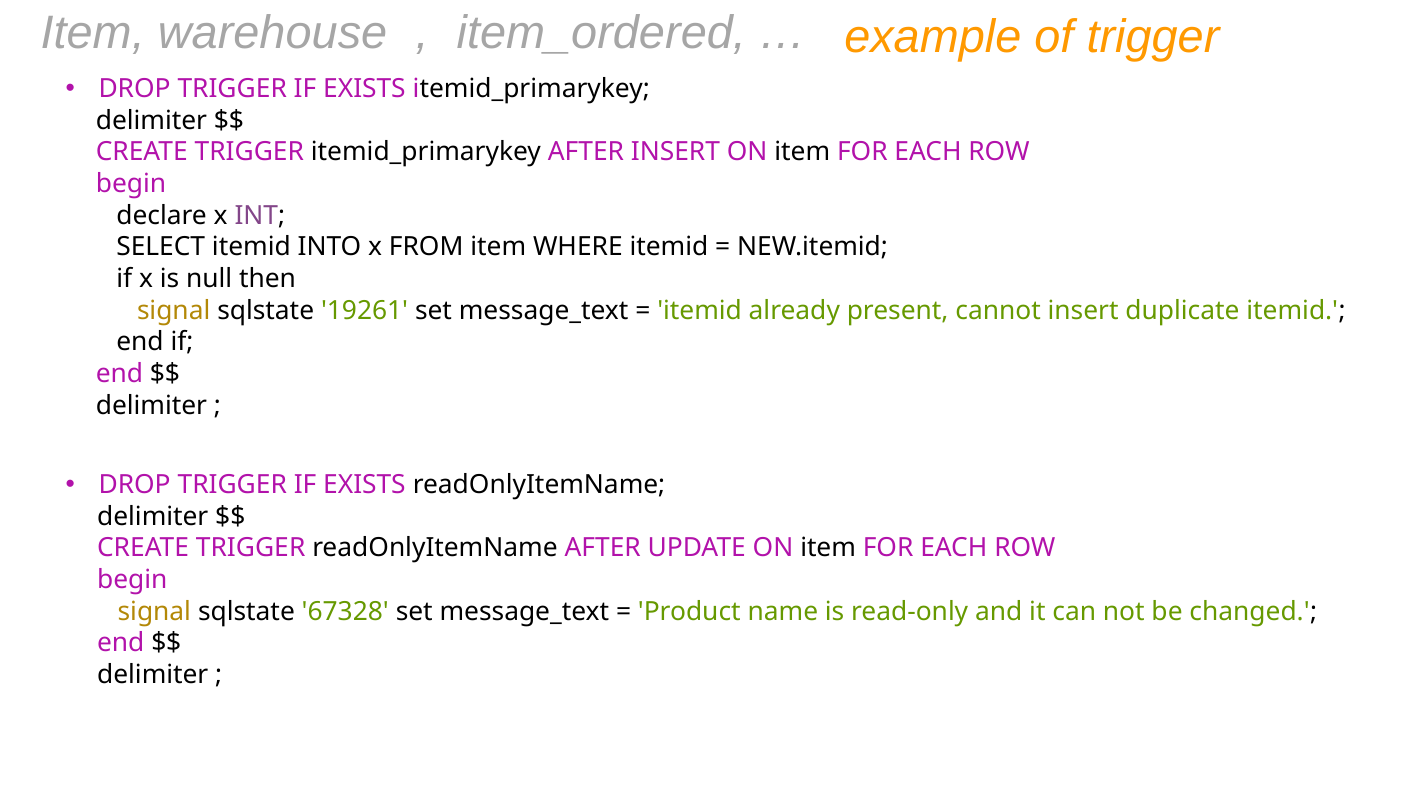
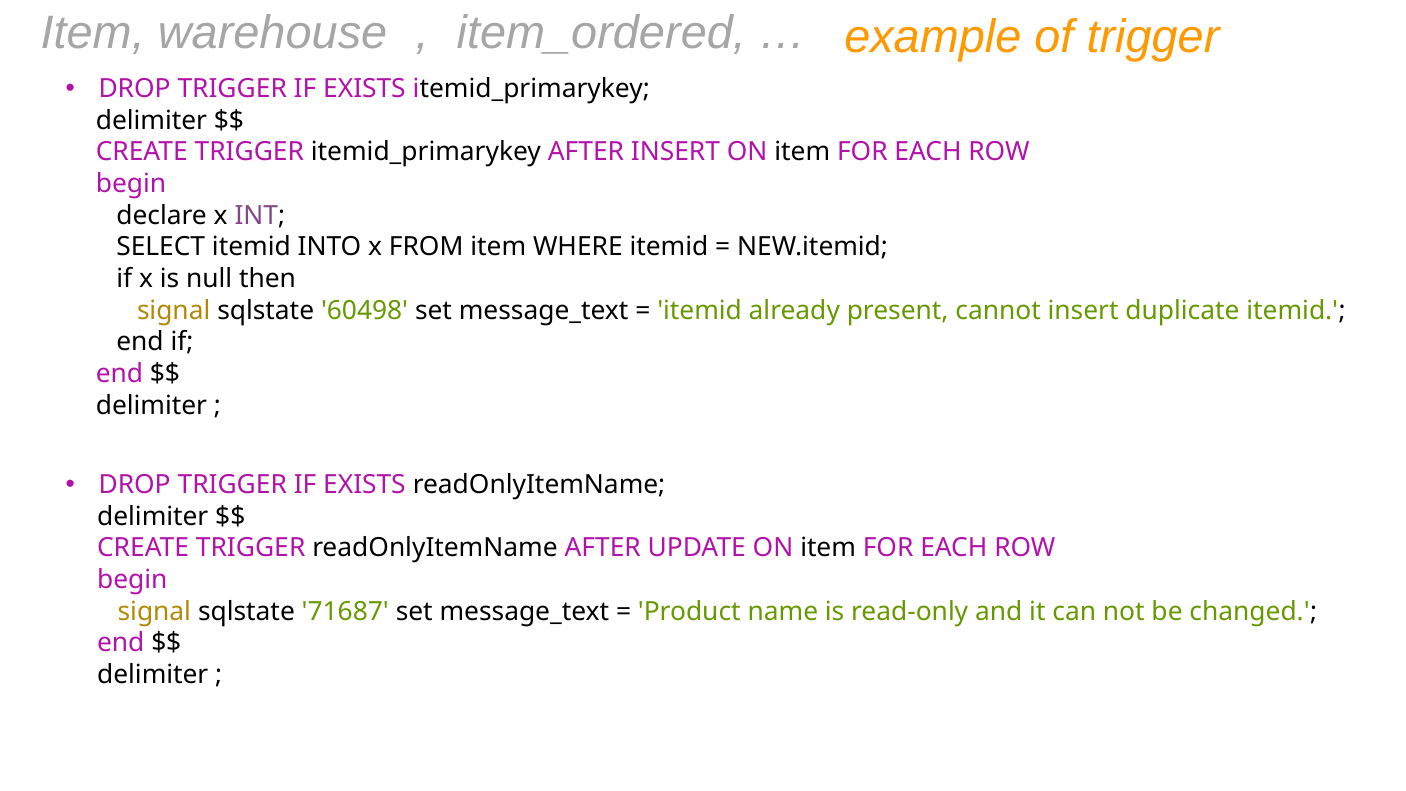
19261: 19261 -> 60498 (365, 310)
67328: 67328 -> 71687 (345, 611)
